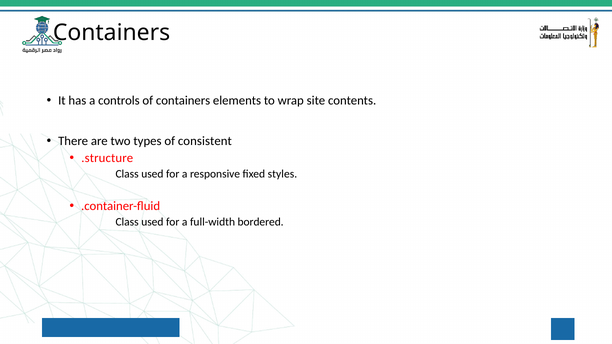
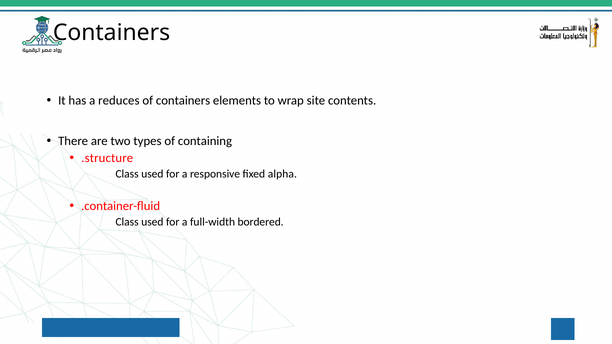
controls: controls -> reduces (119, 101)
consistent: consistent -> containing (205, 141)
styles: styles -> alpha (282, 174)
